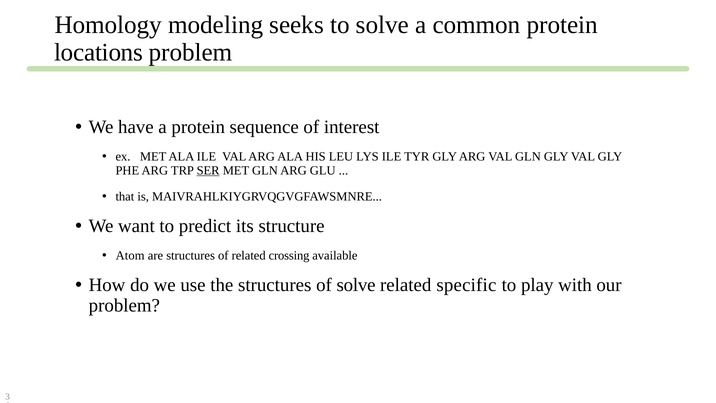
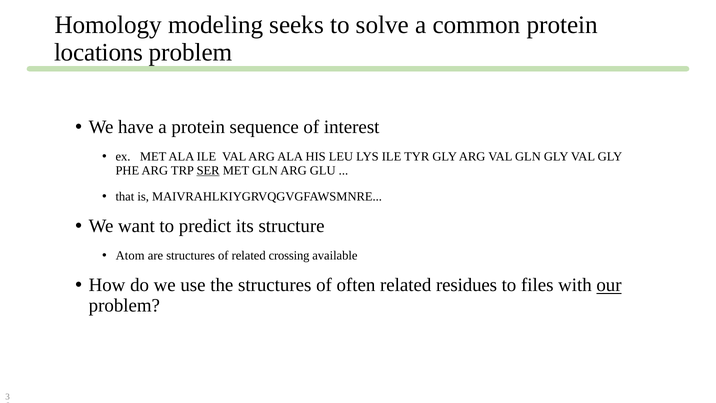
of solve: solve -> often (356, 285)
specific: specific -> residues (467, 285)
play: play -> files (537, 285)
our underline: none -> present (609, 285)
